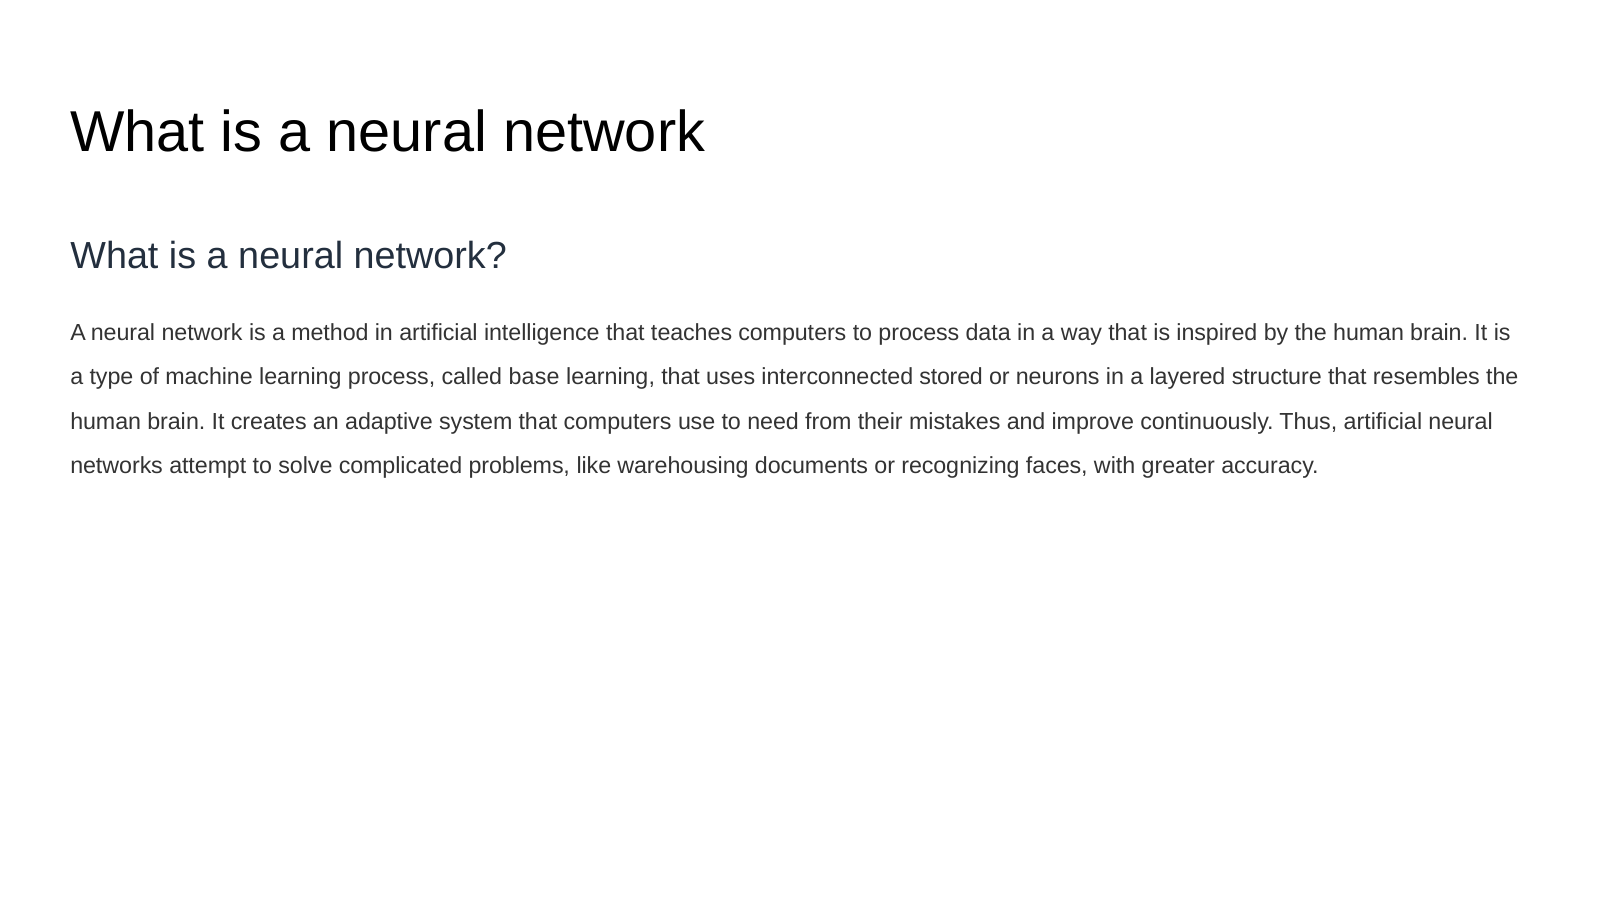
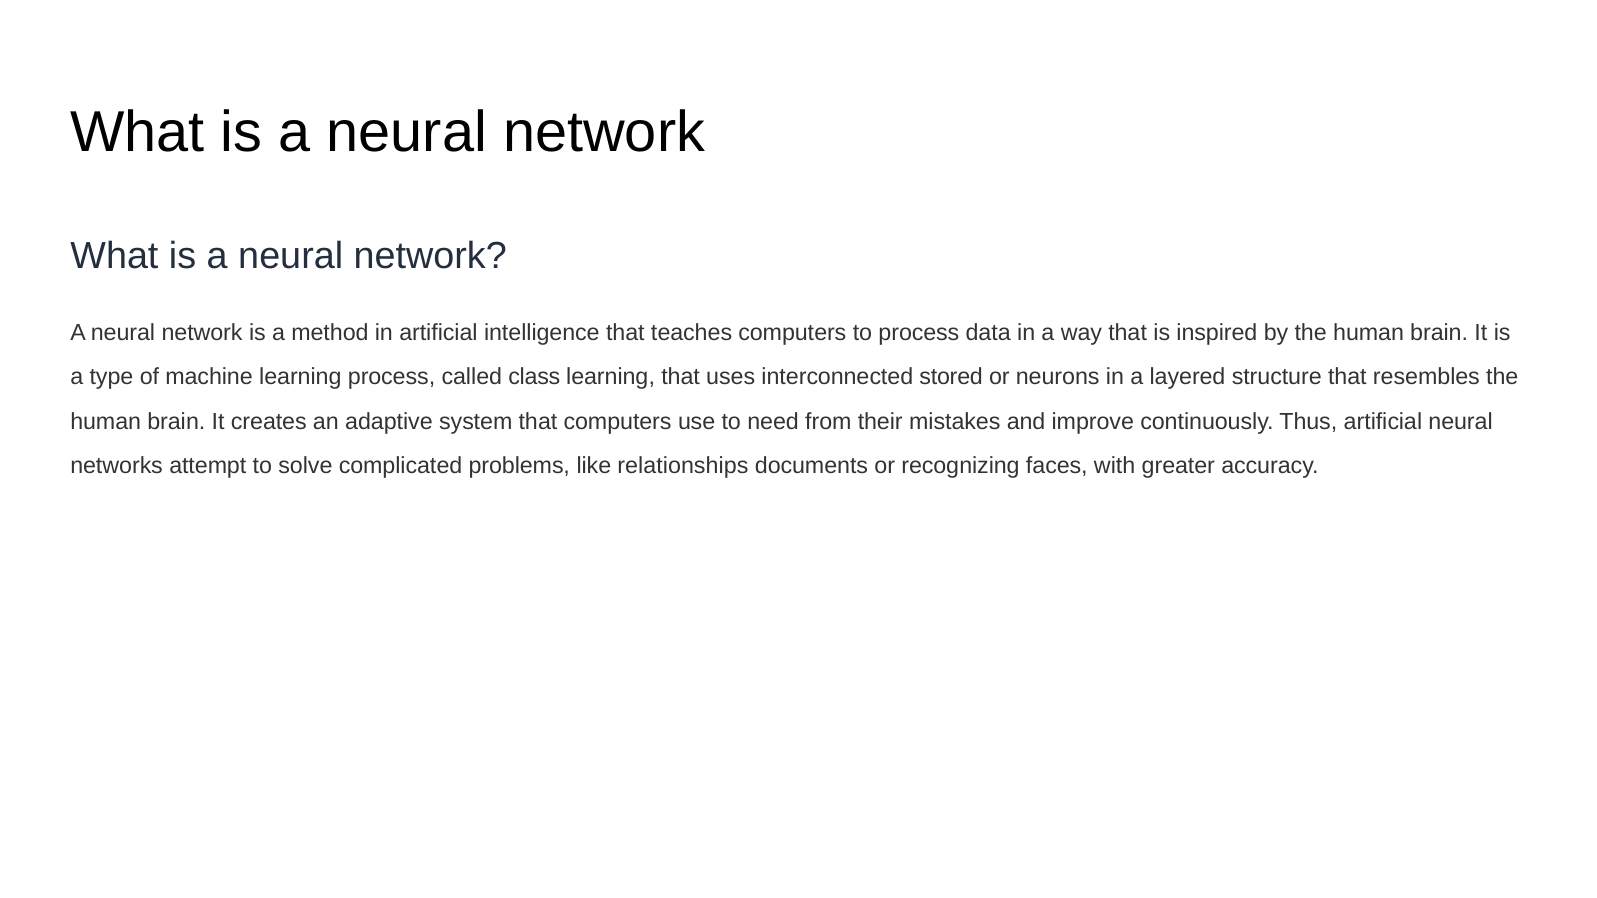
base: base -> class (534, 377)
warehousing: warehousing -> relationships (683, 466)
